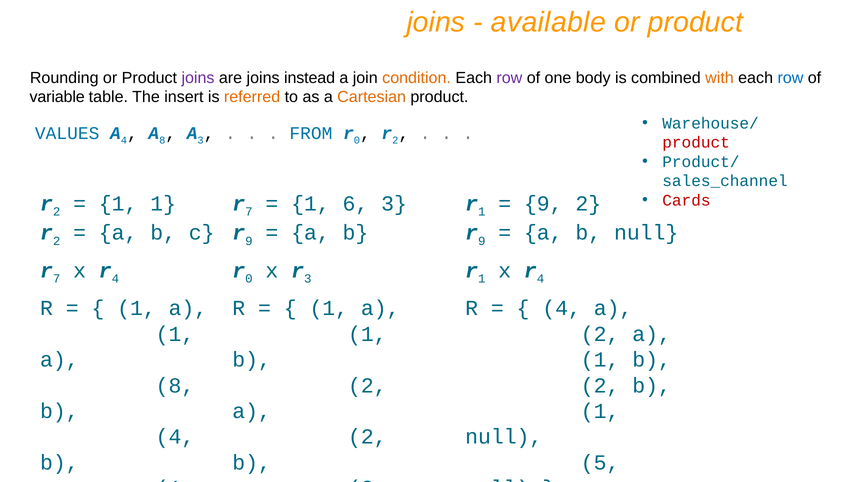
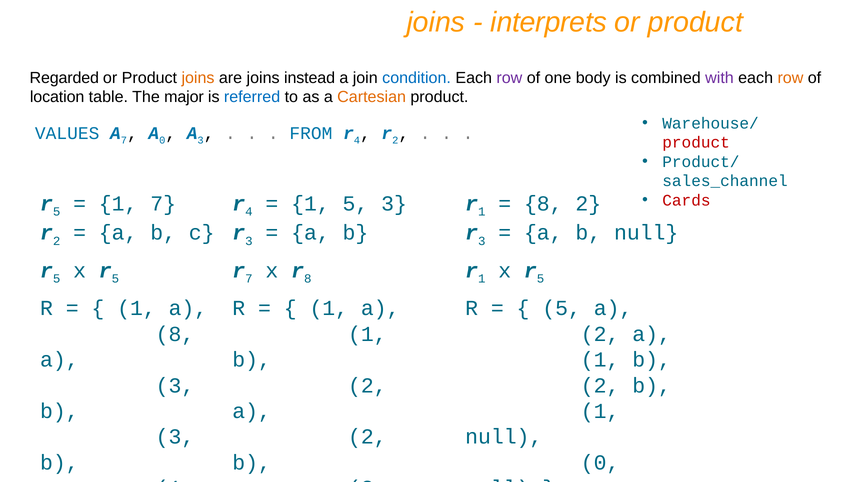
available: available -> interprets (549, 22)
Rounding: Rounding -> Regarded (64, 78)
joins colour: purple -> orange (198, 78)
condition colour: orange -> blue (417, 78)
with colour: orange -> purple (719, 78)
row colour: blue -> orange (790, 78)
variable: variable -> location (57, 97)
insert: insert -> major (184, 97)
referred colour: orange -> blue (252, 97)
4: 4 -> 7 (124, 140)
8: 8 -> 0 (162, 140)
FROM r 0: 0 -> 4 (357, 140)
2: 2 -> 5 (57, 212)
1 1: 1 -> 7 (163, 204)
7: 7 -> 4 (249, 212)
1 6: 6 -> 5 (355, 204)
9: 9 -> 8 (543, 204)
9: 9 -> 3 (249, 241)
9: 9 -> 3 (482, 241)
7: 7 -> 5 (57, 279)
4: 4 -> 5 (115, 279)
0: 0 -> 7 (249, 279)
r 3: 3 -> 8 (308, 279)
1 x r 4: 4 -> 5 (541, 279)
4: 4 -> 5 (562, 308)
1: 1 -> 8 (175, 334)
8: 8 -> 3 (175, 386)
4: 4 -> 3 (175, 437)
5: 5 -> 0 (600, 463)
